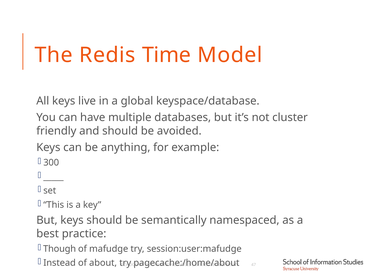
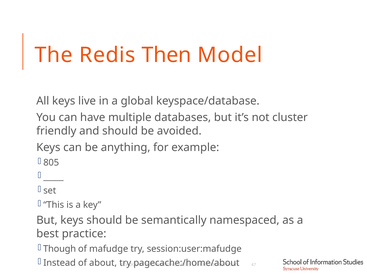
Time: Time -> Then (167, 55)
300: 300 -> 805 (51, 163)
